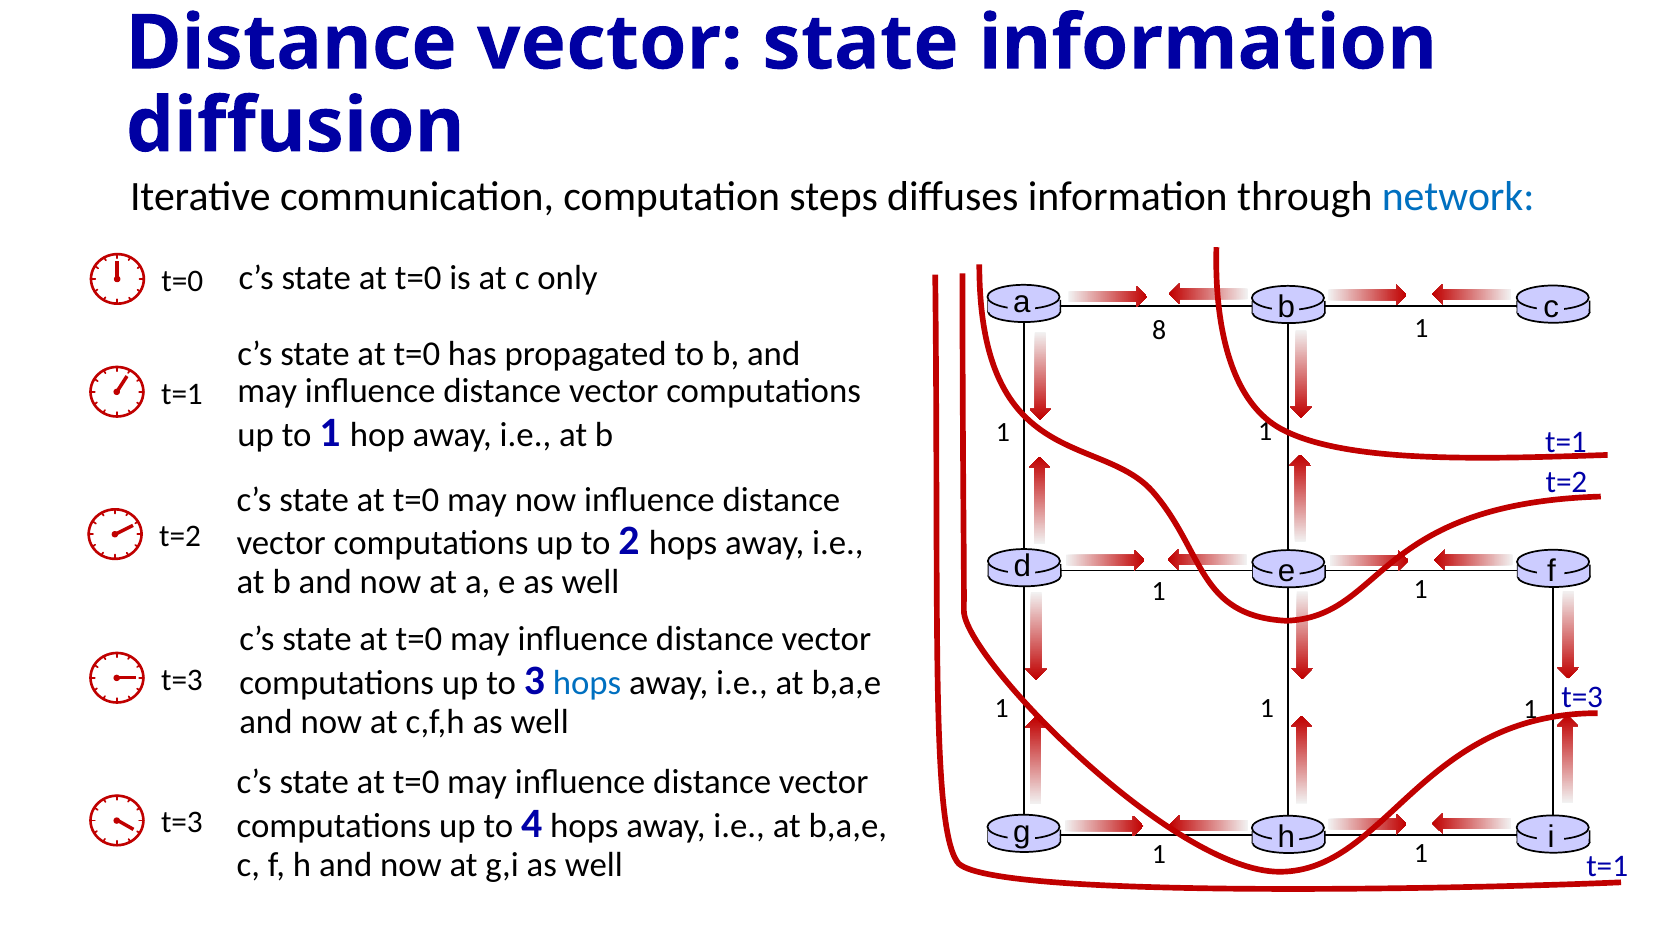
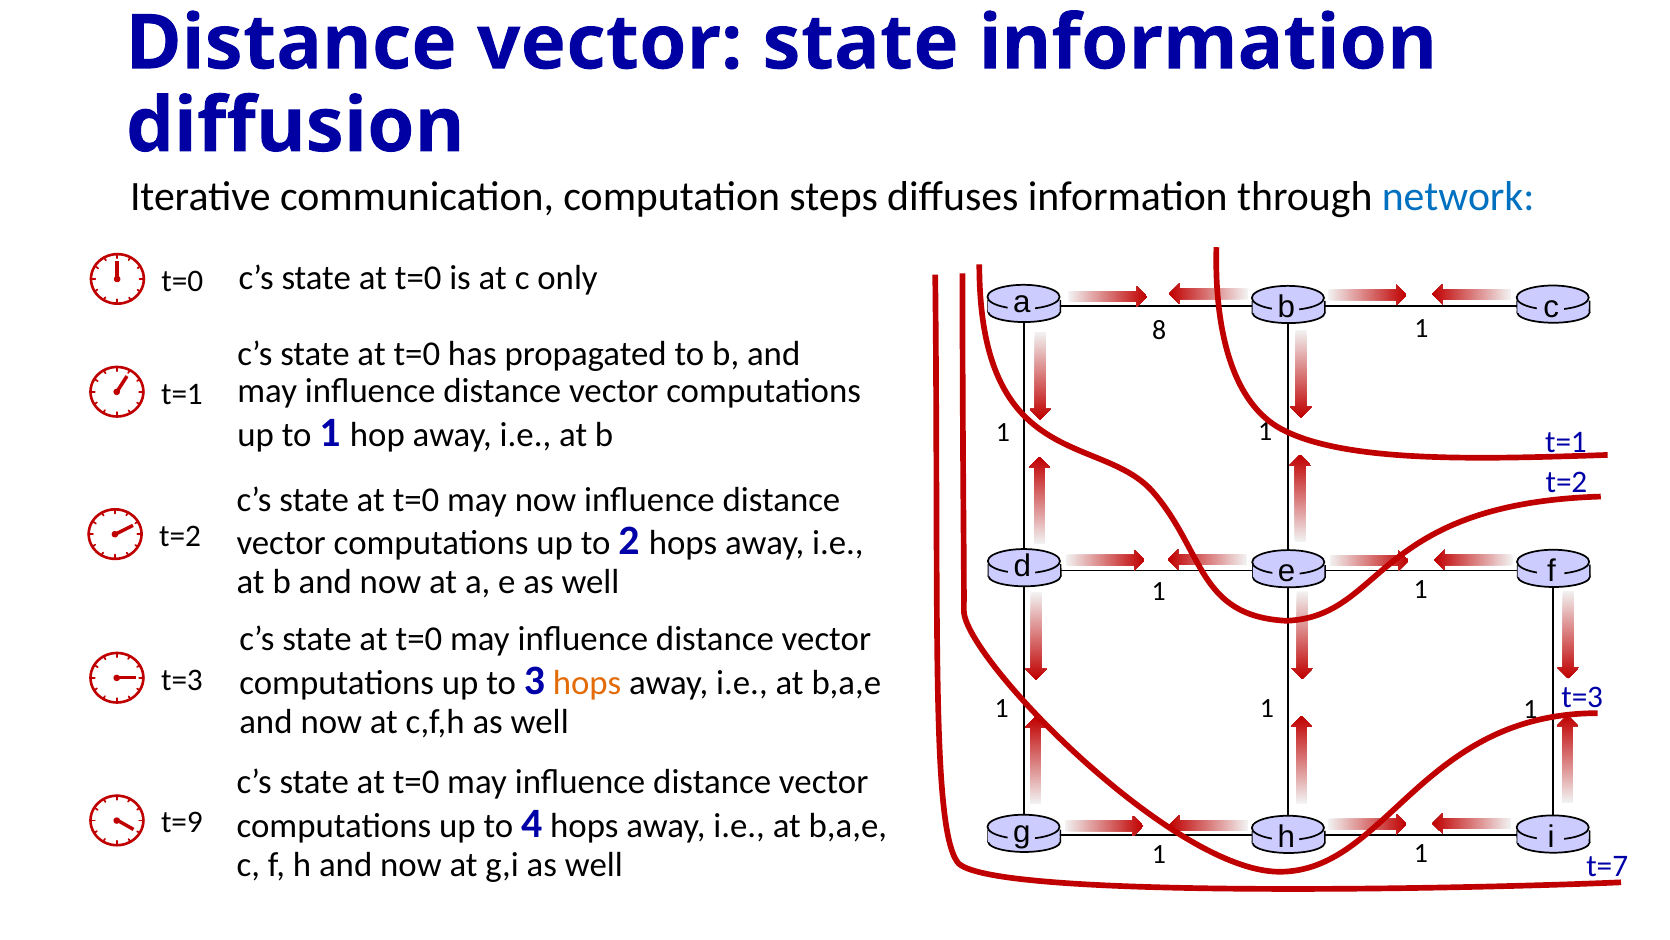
hops colour: blue -> orange (587, 683)
t=3: t=3 -> t=9 (182, 822)
t=1: t=1 -> t=7 (1607, 866)
